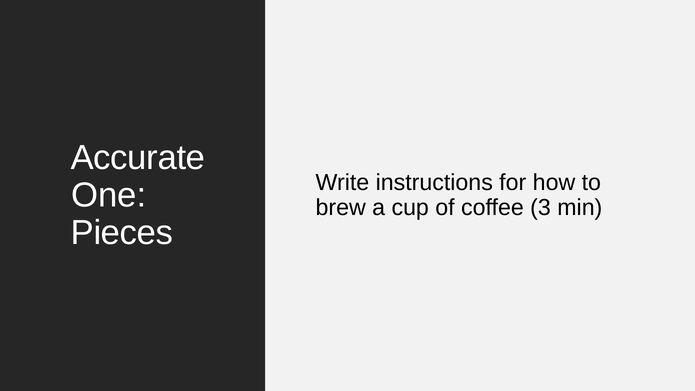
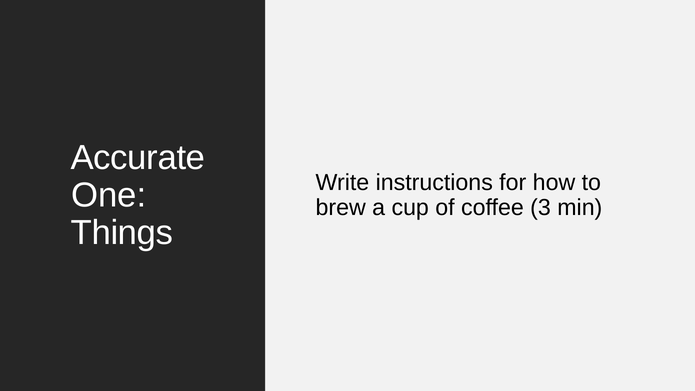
Pieces: Pieces -> Things (122, 233)
